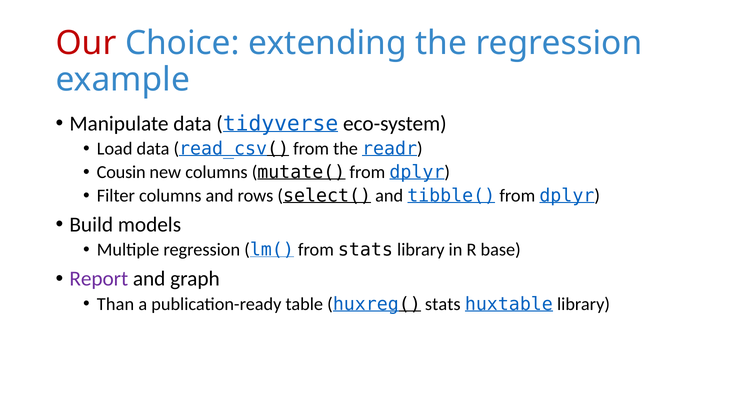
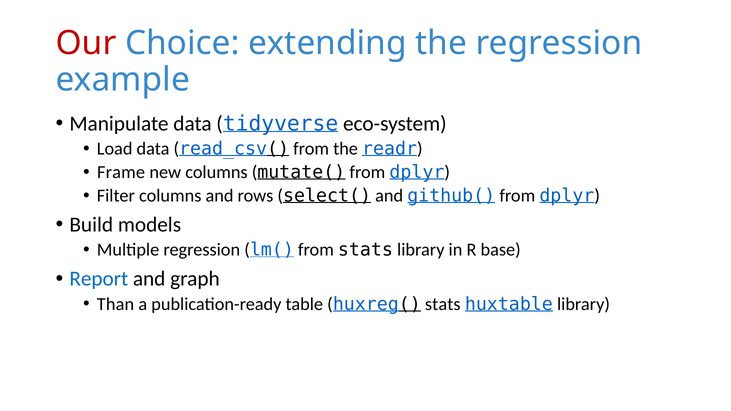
Cousin: Cousin -> Frame (121, 172)
tibble(: tibble( -> github( (451, 196)
Report colour: purple -> blue (99, 279)
